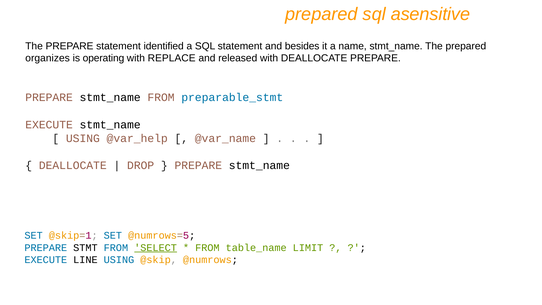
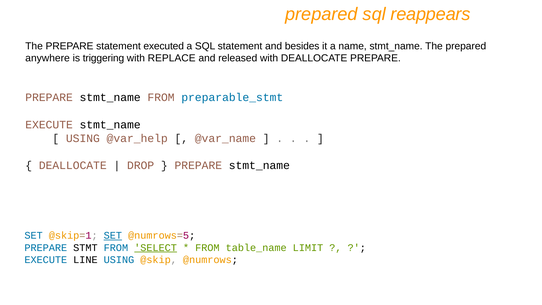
asensitive: asensitive -> reappears (431, 14)
identified: identified -> executed (164, 46)
organizes: organizes -> anywhere (48, 58)
operating: operating -> triggering (103, 58)
SET underline: none -> present (113, 235)
